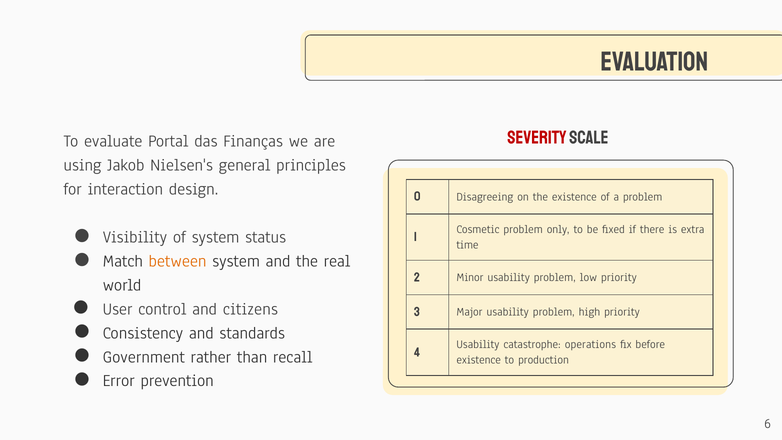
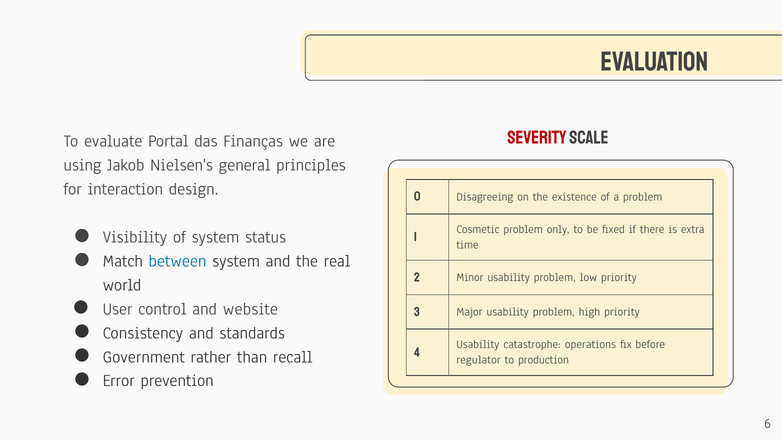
between colour: orange -> blue (178, 261)
citizens: citizens -> website (250, 309)
existence: existence -> regulator (479, 360)
